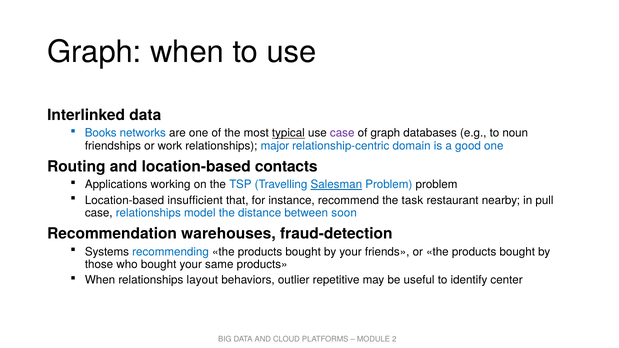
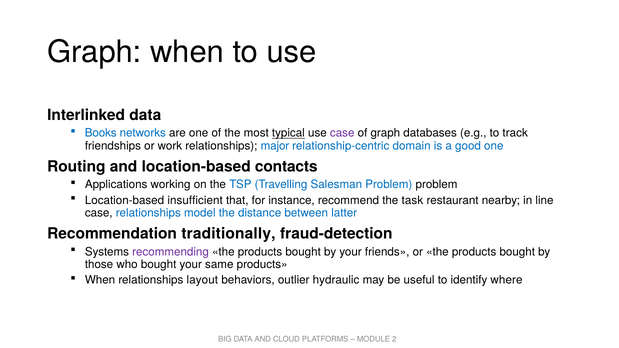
noun: noun -> track (515, 133)
Salesman underline: present -> none (336, 185)
pull: pull -> line (544, 200)
soon: soon -> latter (344, 213)
warehouses: warehouses -> traditionally (228, 234)
recommending colour: blue -> purple (171, 252)
repetitive: repetitive -> hydraulic (336, 280)
center: center -> where (506, 280)
